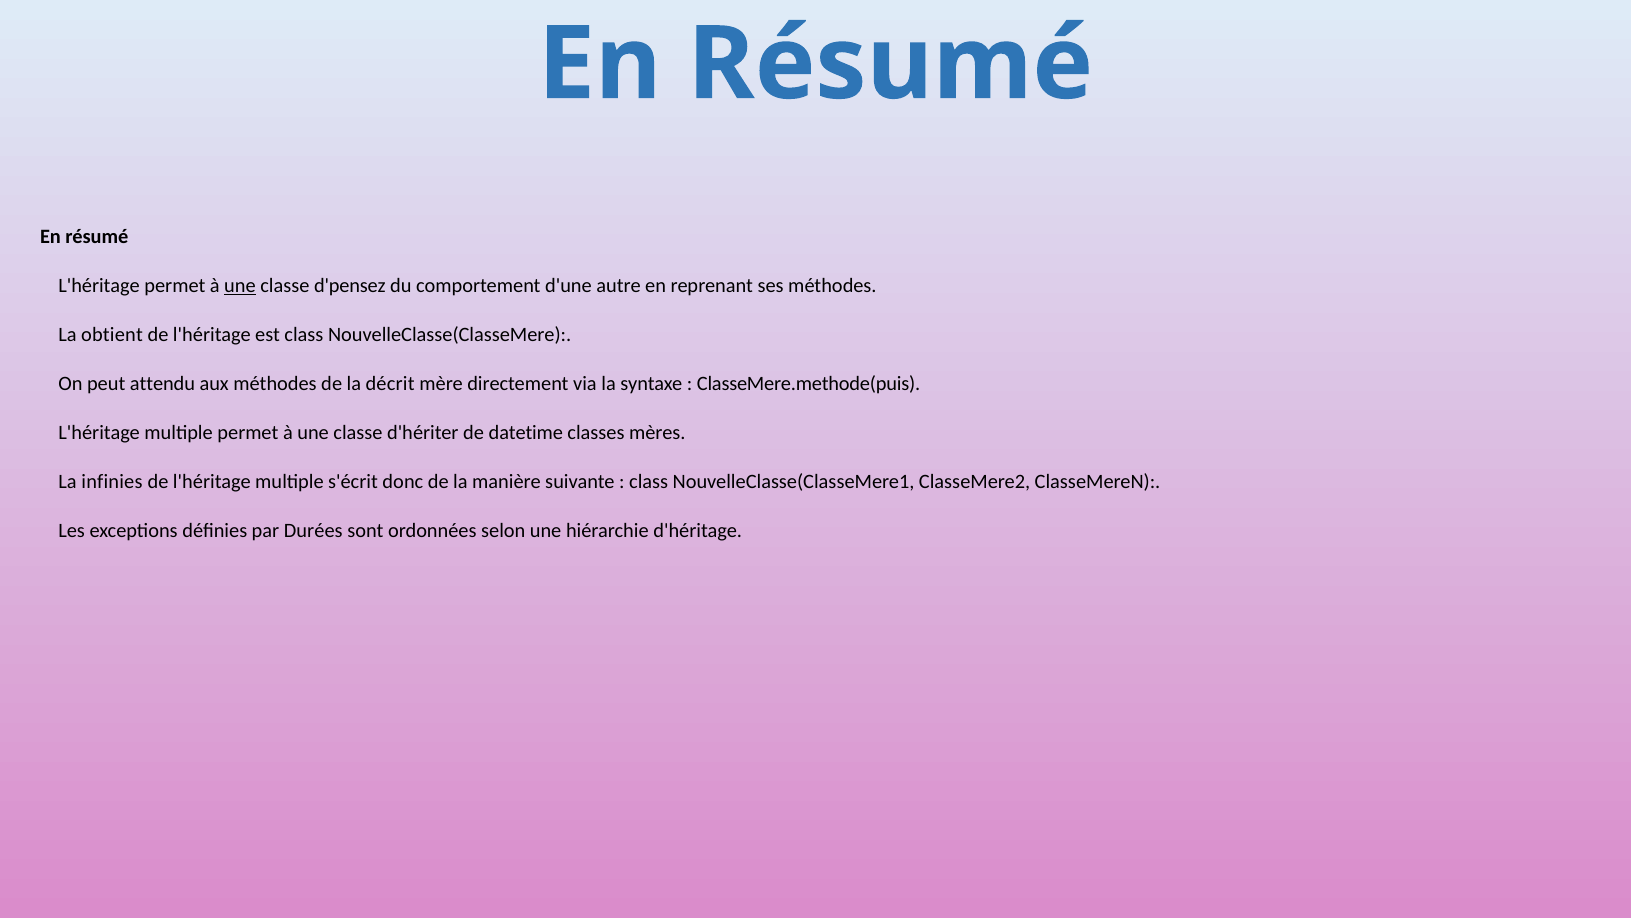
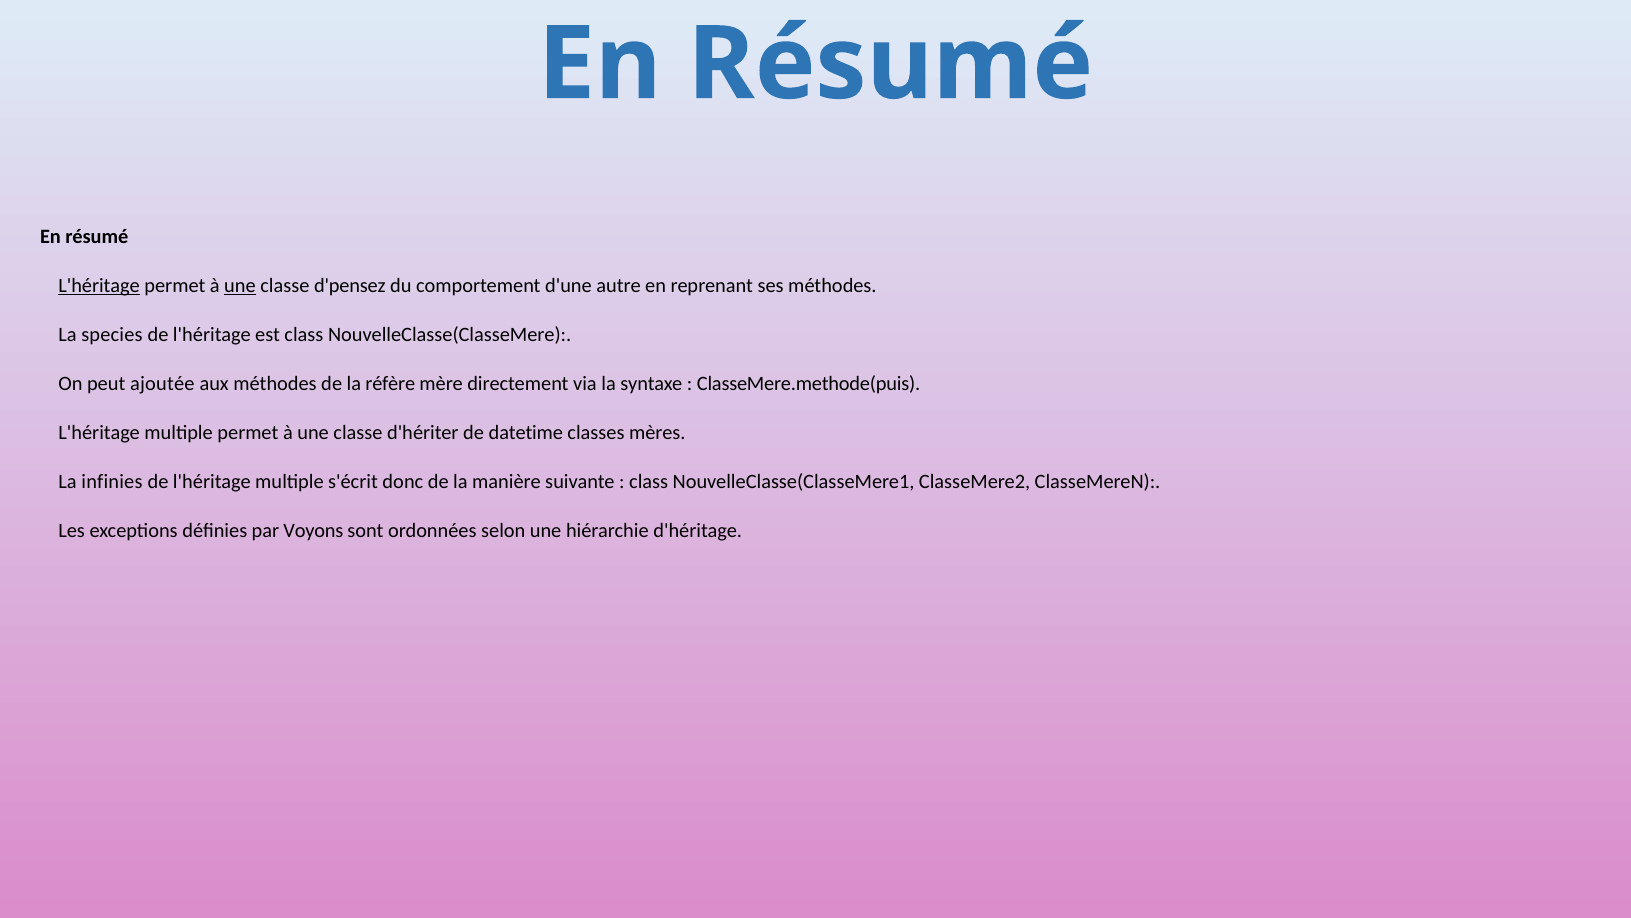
L'héritage underline: none -> present (99, 285)
obtient: obtient -> species (112, 334)
attendu: attendu -> ajoutée (162, 383)
décrit: décrit -> réfère (390, 383)
Durées: Durées -> Voyons (313, 530)
